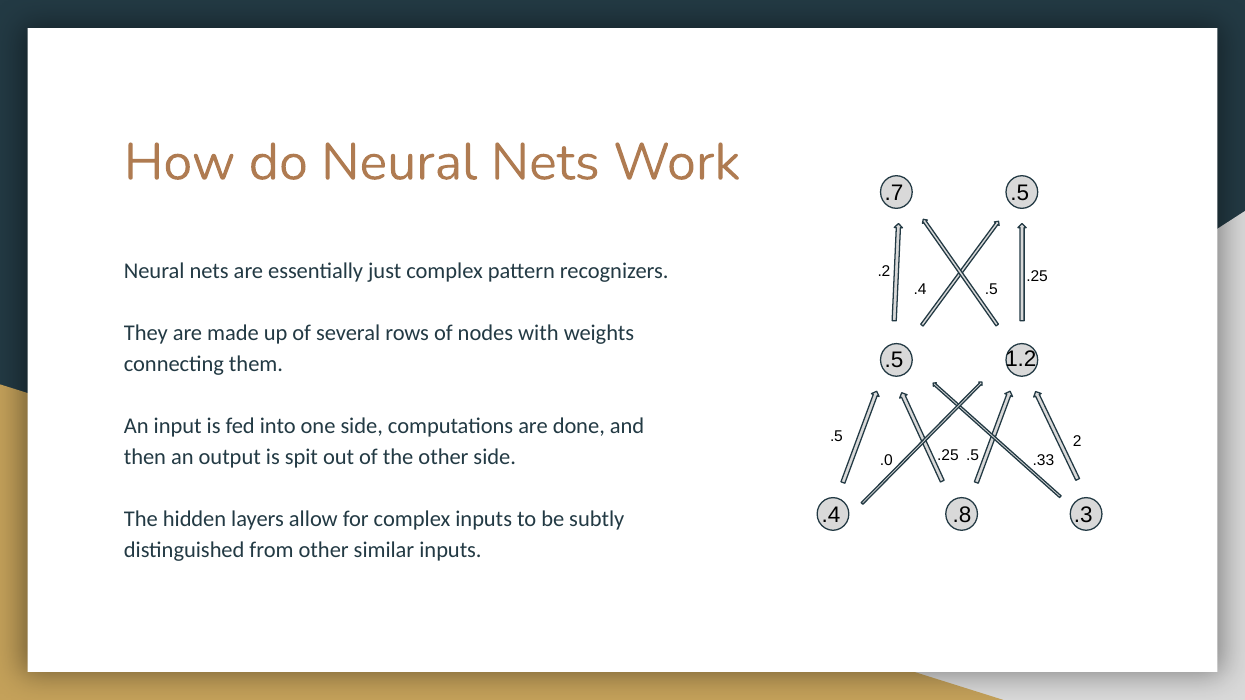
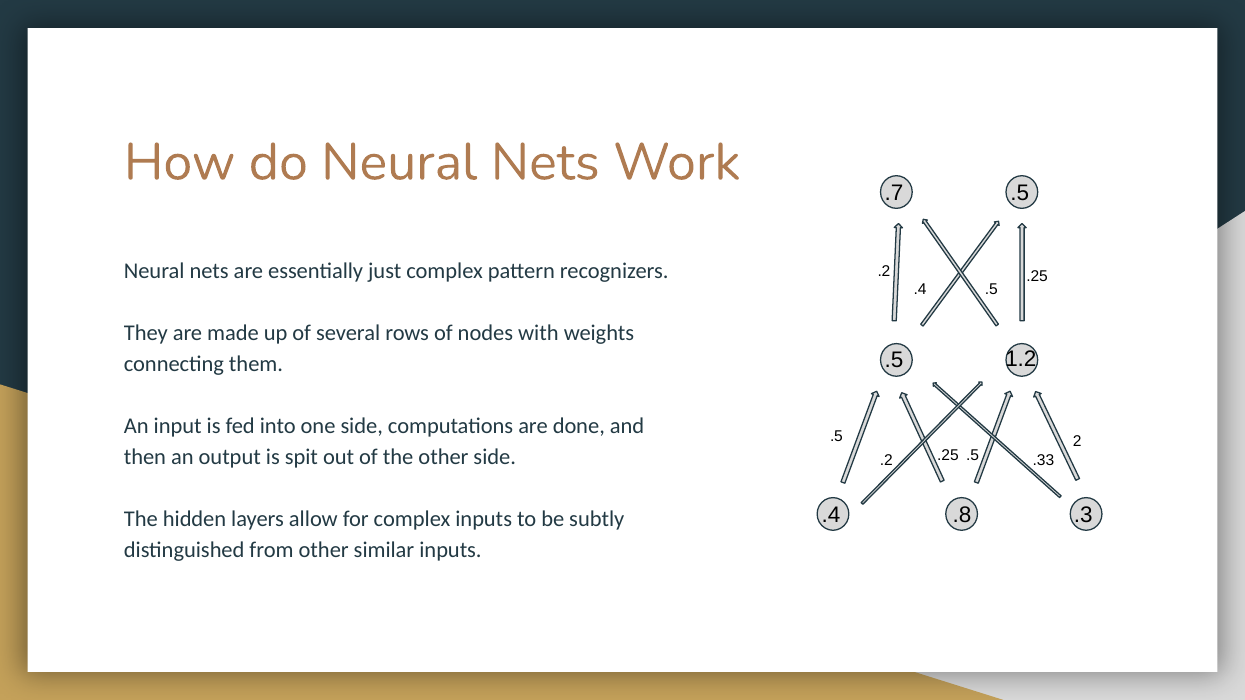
.0: .0 -> .2 (886, 461)
